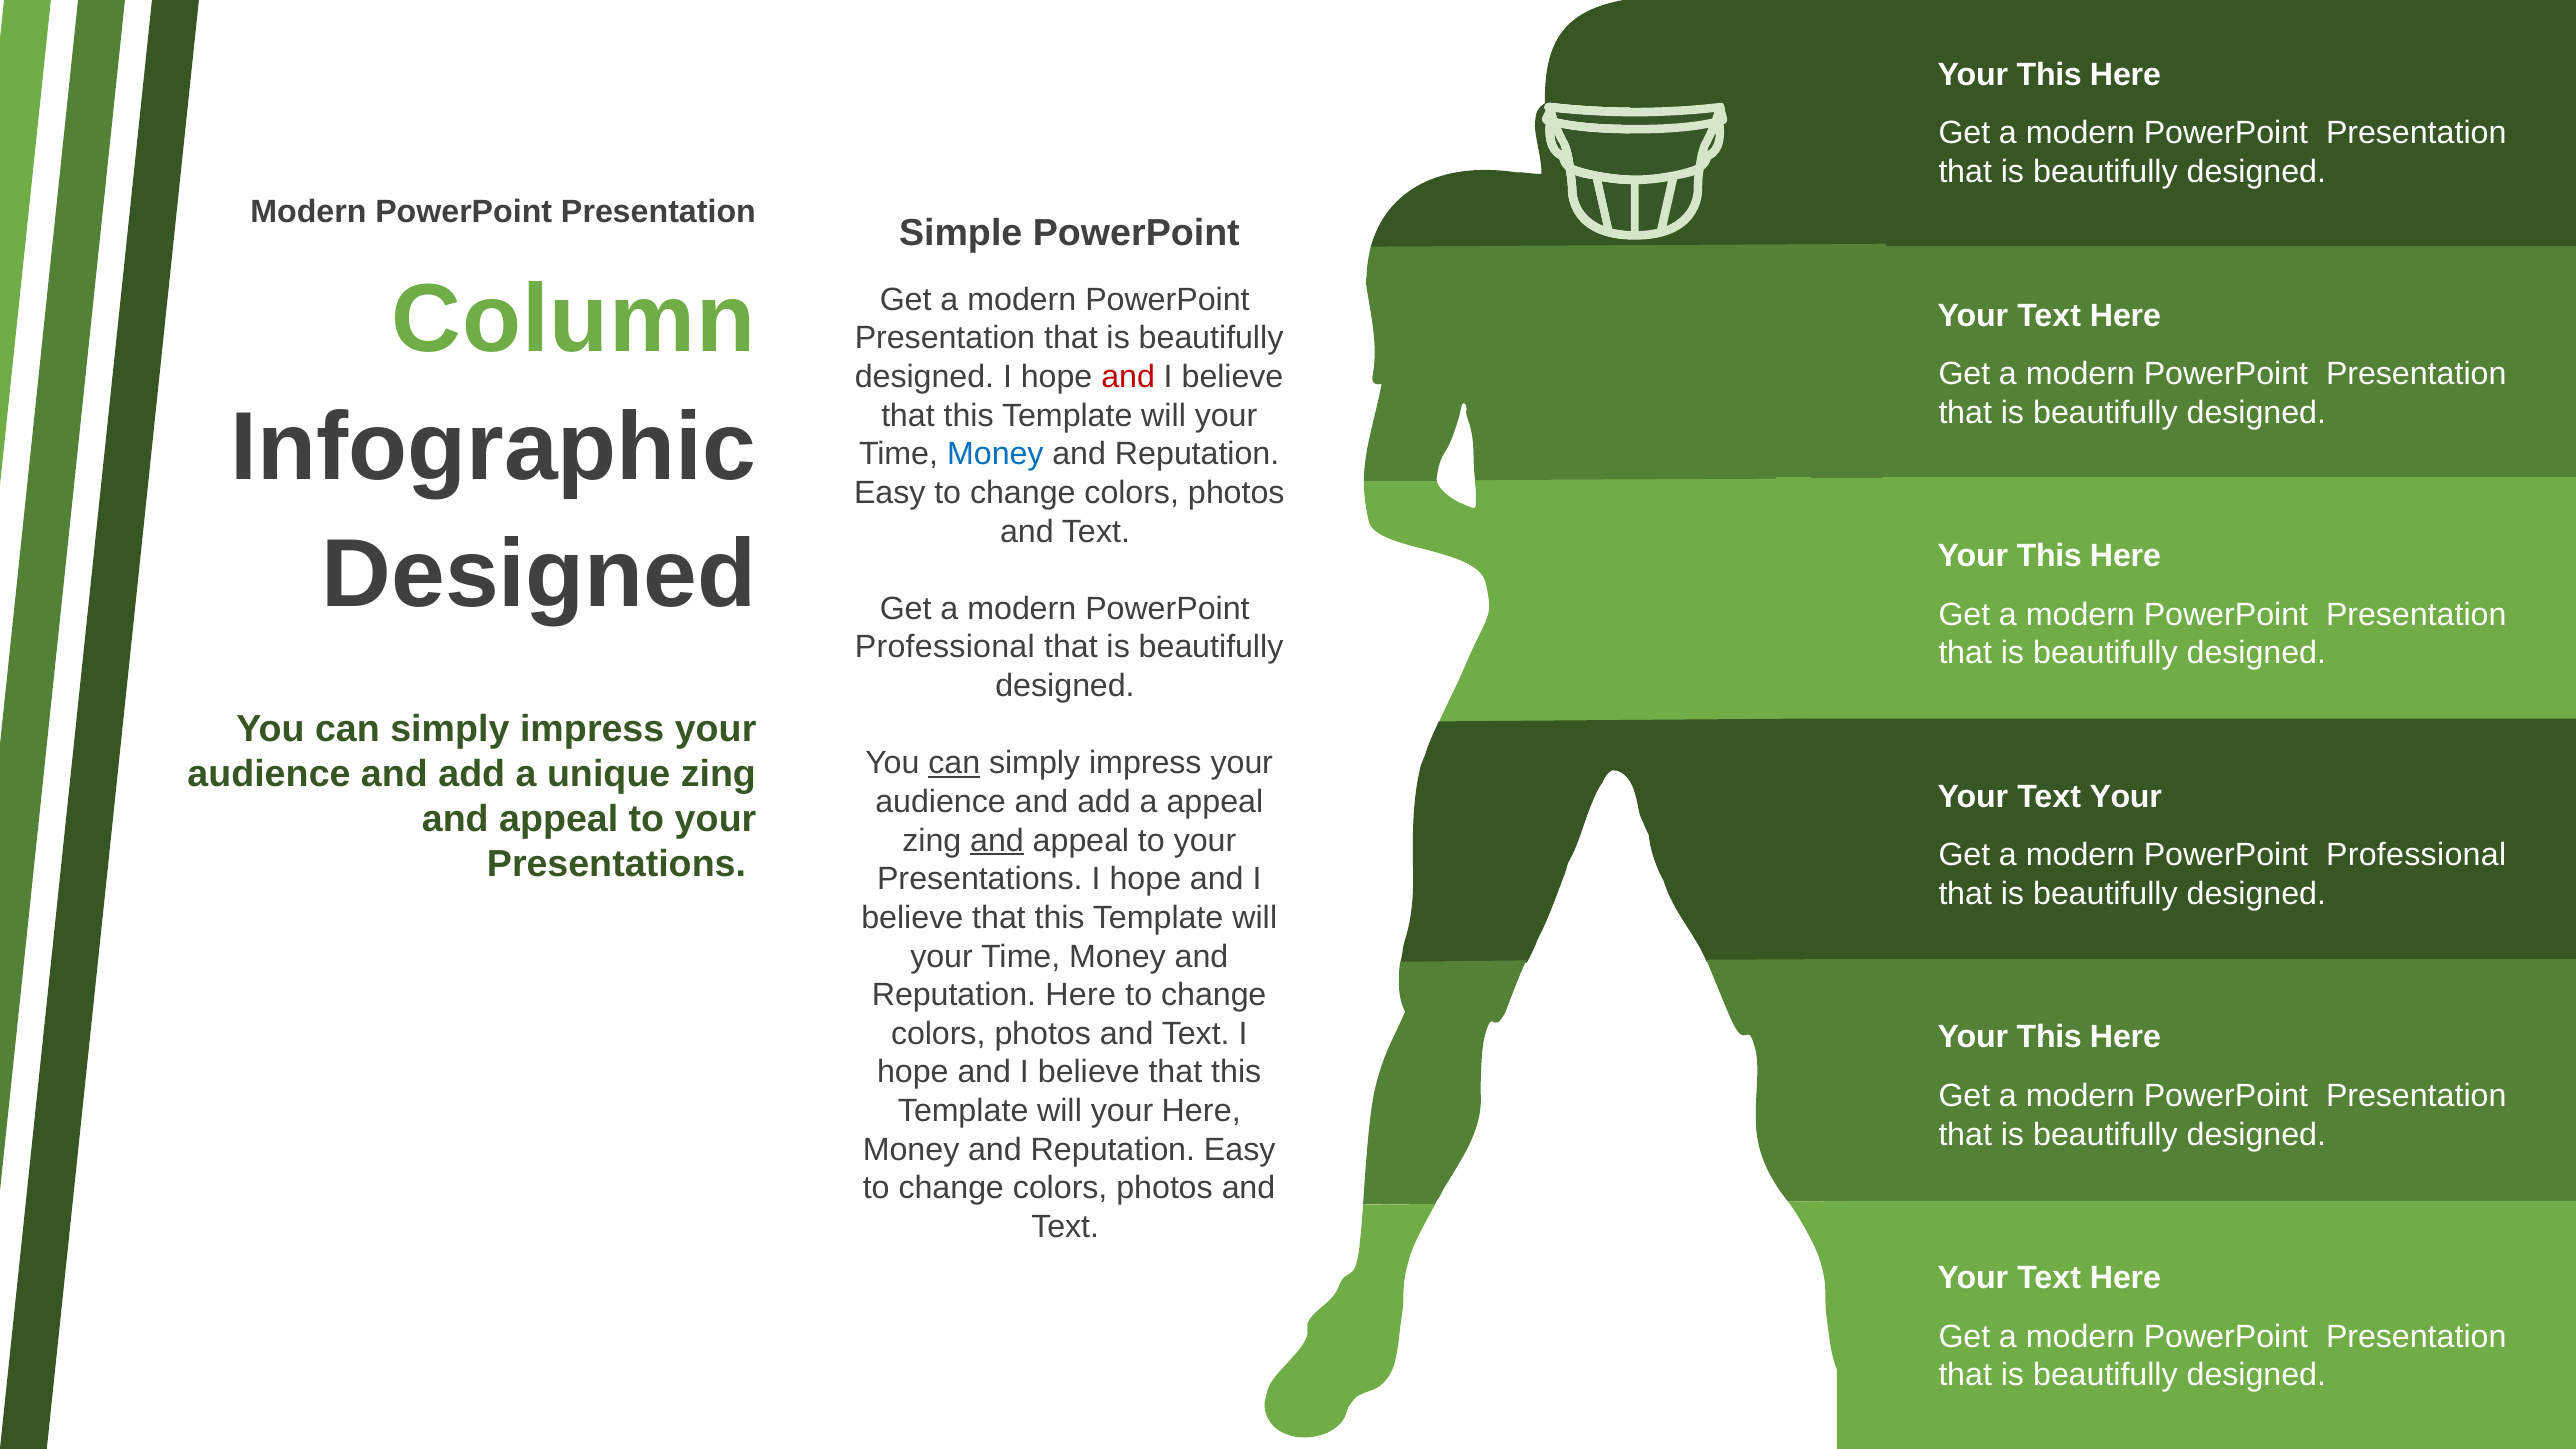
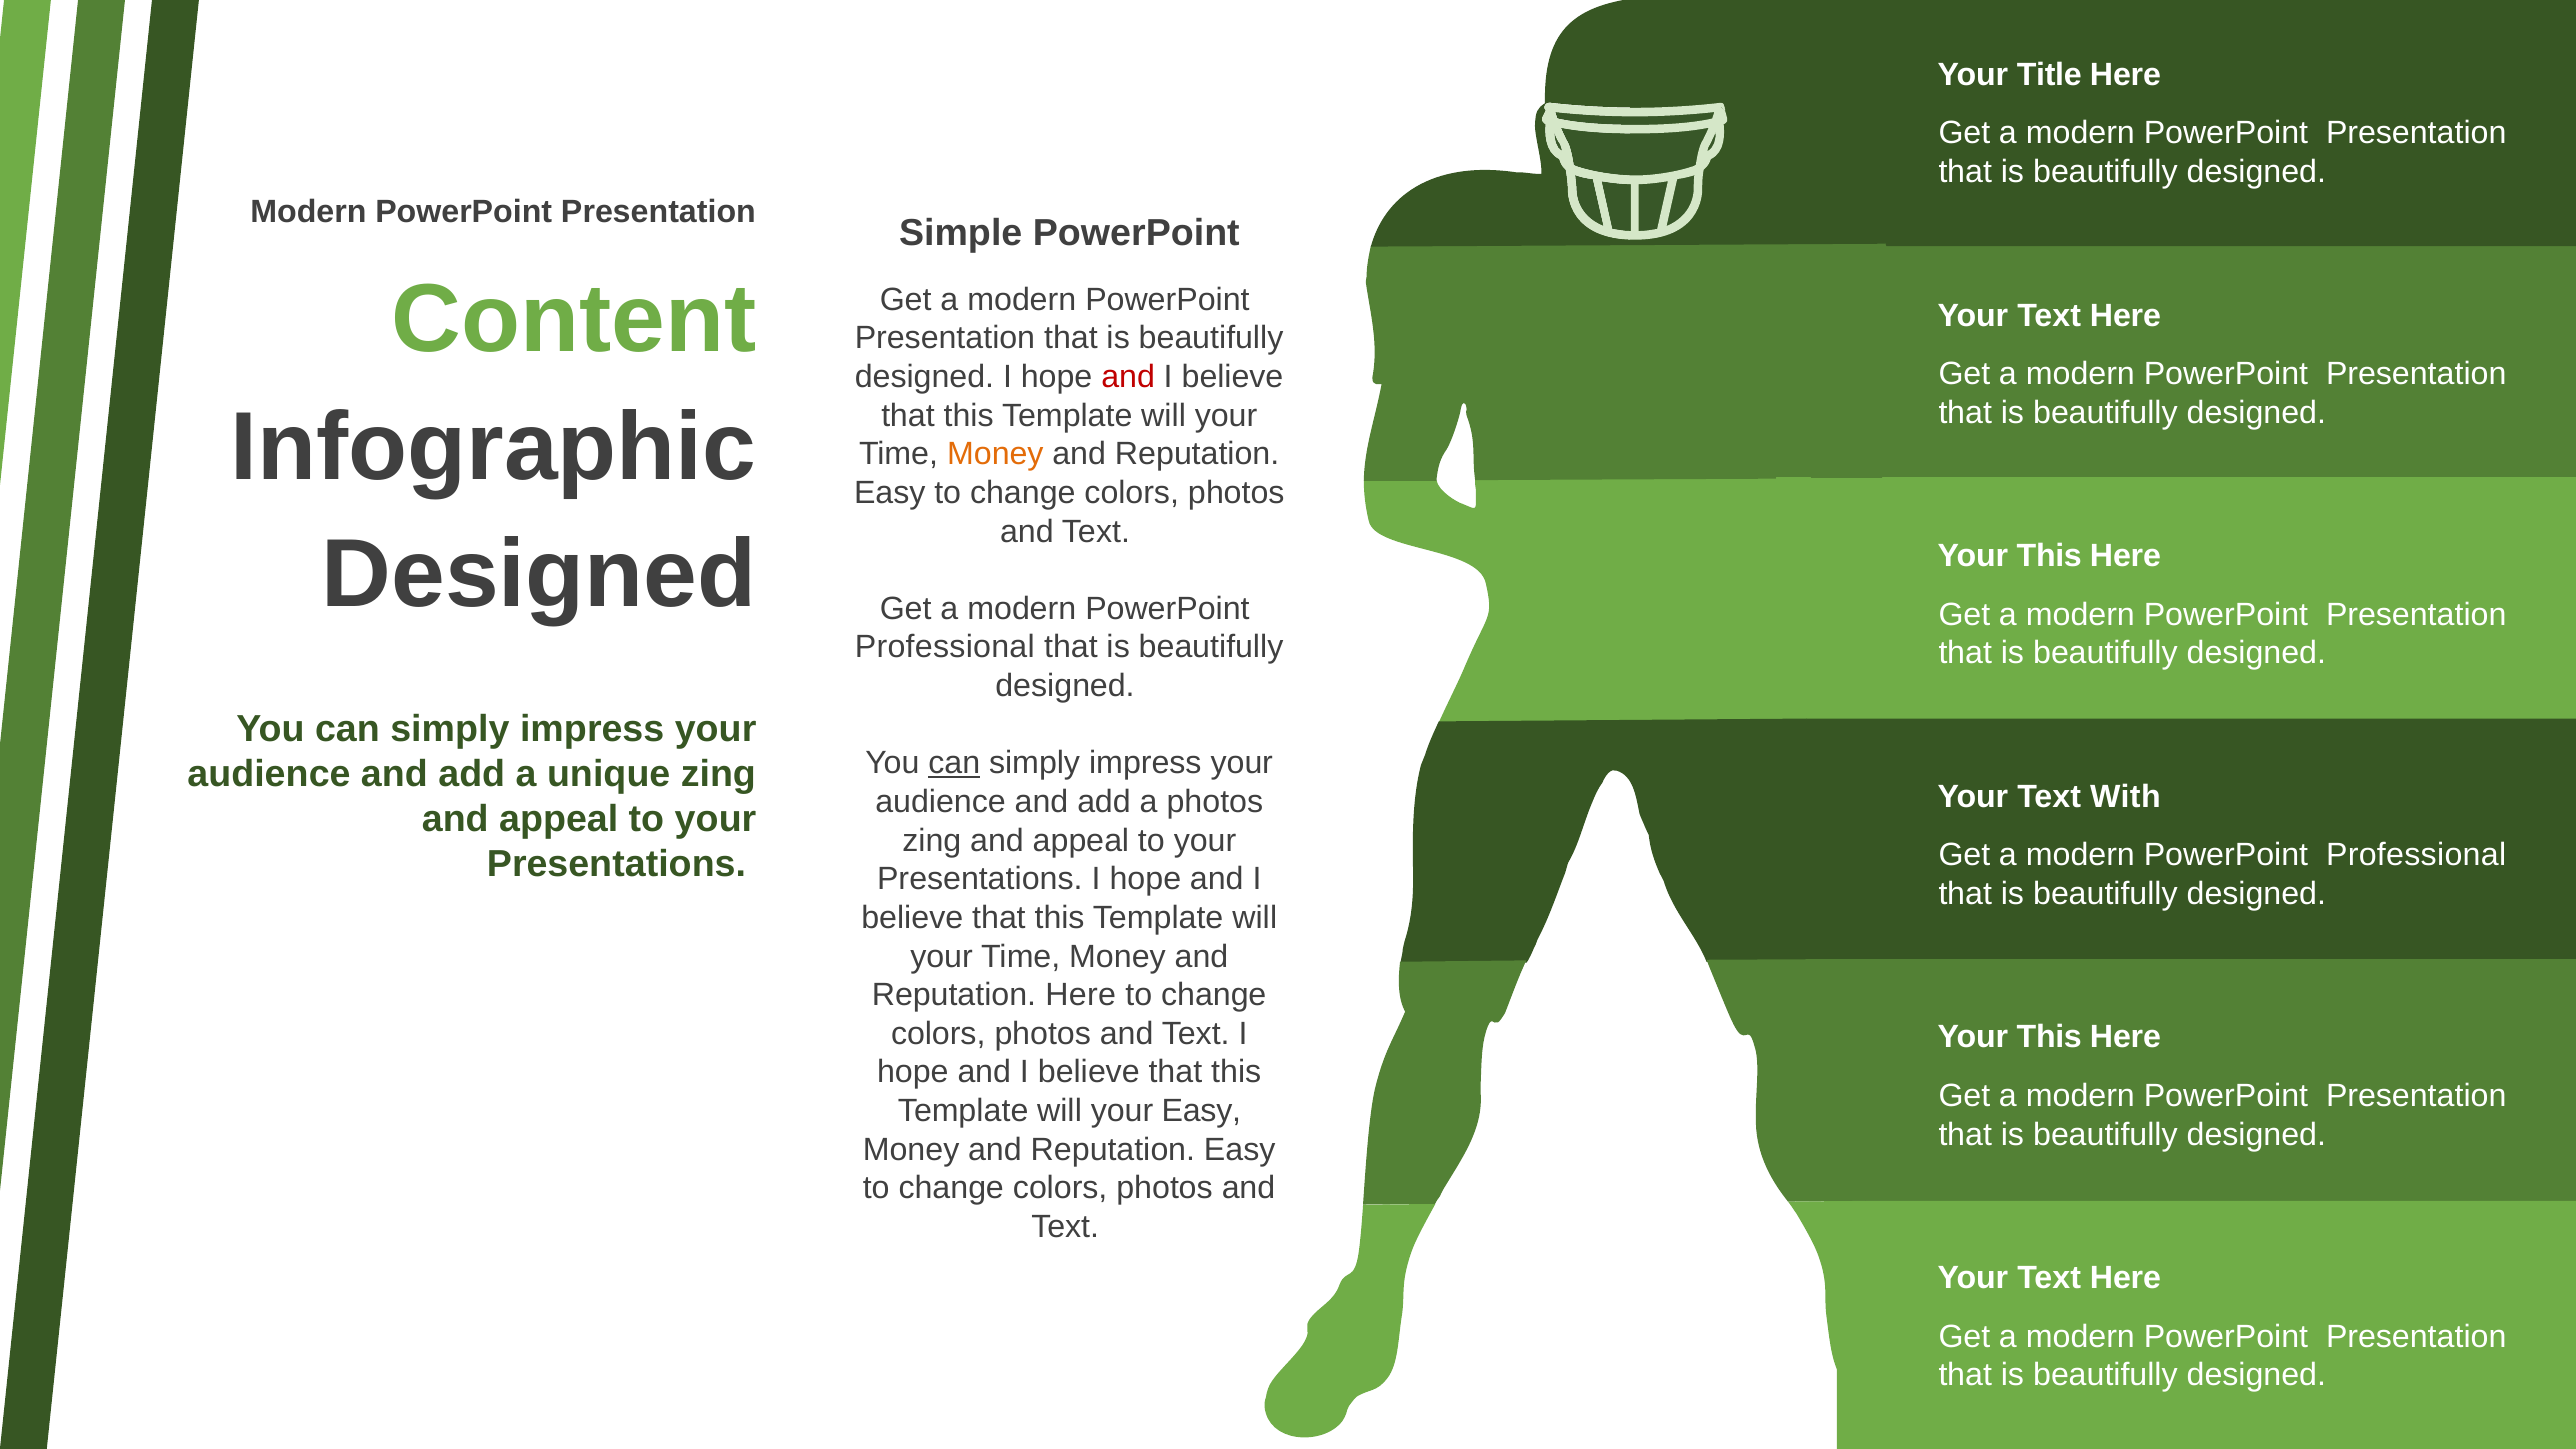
This: This -> Title (2049, 75)
Column: Column -> Content (574, 320)
Money colour: blue -> orange (995, 454)
Text Your: Your -> With (2125, 797)
a appeal: appeal -> photos (1215, 802)
and underline: present -> none (997, 841)
your Here: Here -> Easy (1201, 1111)
